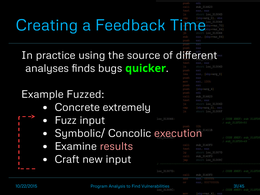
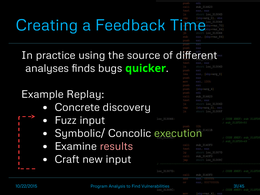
Fuzzed: Fuzzed -> Replay (85, 94)
extremely: extremely -> discovery (127, 107)
execution colour: pink -> light green (178, 133)
